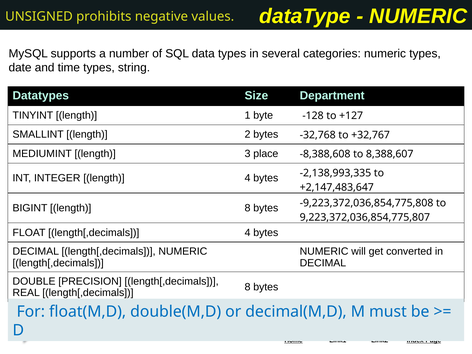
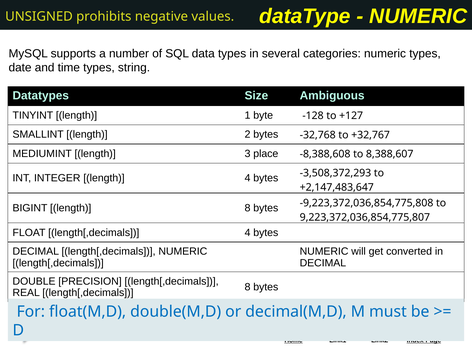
Department: Department -> Ambiguous (332, 96)
-2,138,993,335: -2,138,993,335 -> -3,508,372,293 (335, 173)
